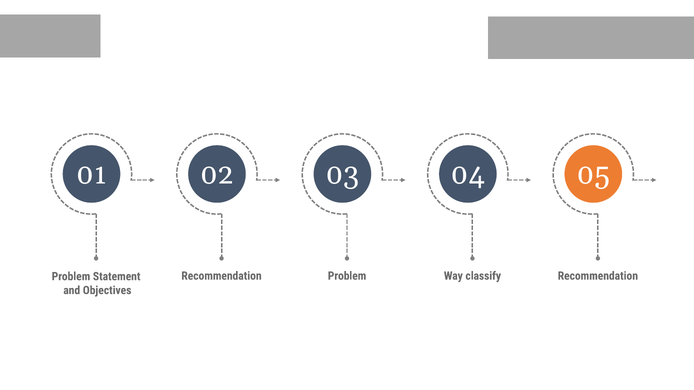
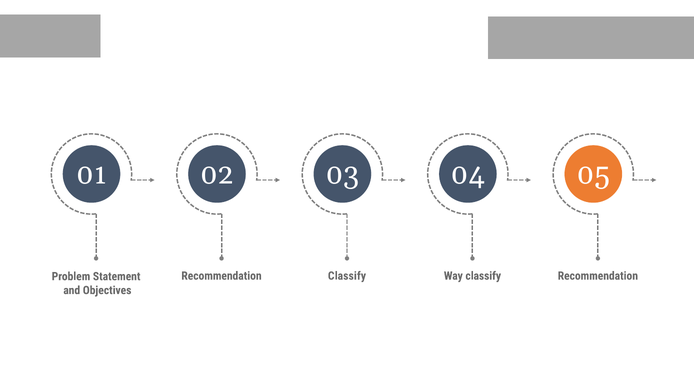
Problem: Problem -> Classify (347, 276)
